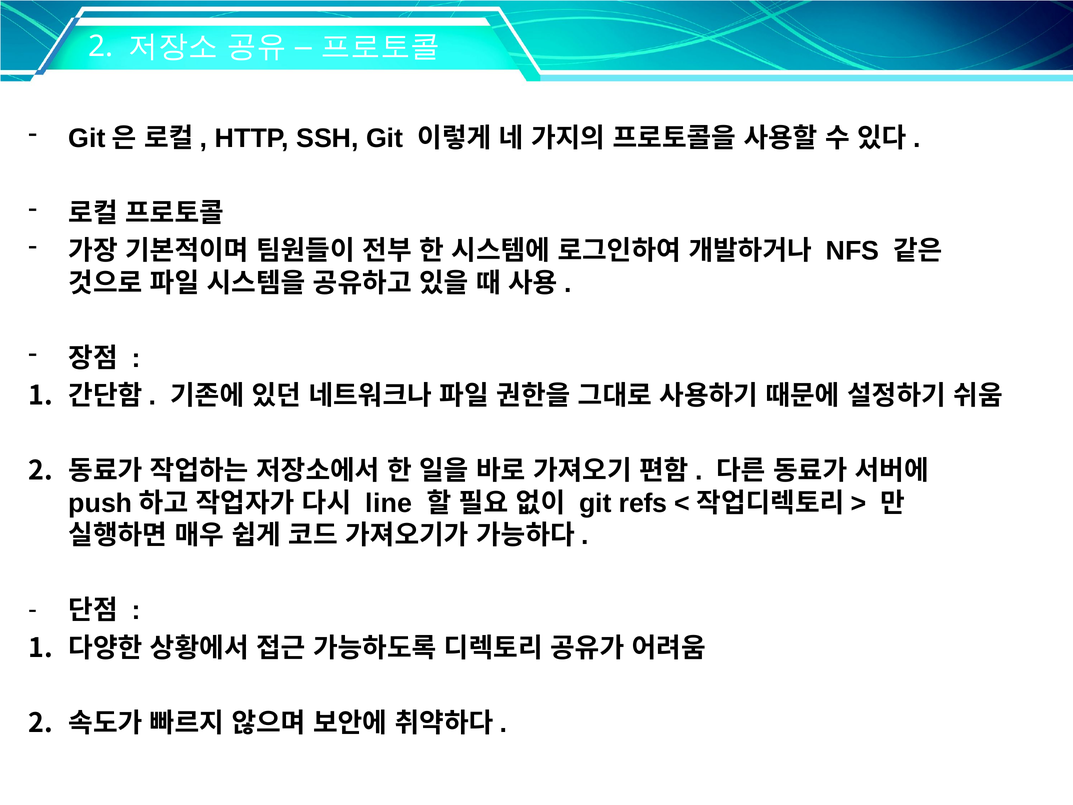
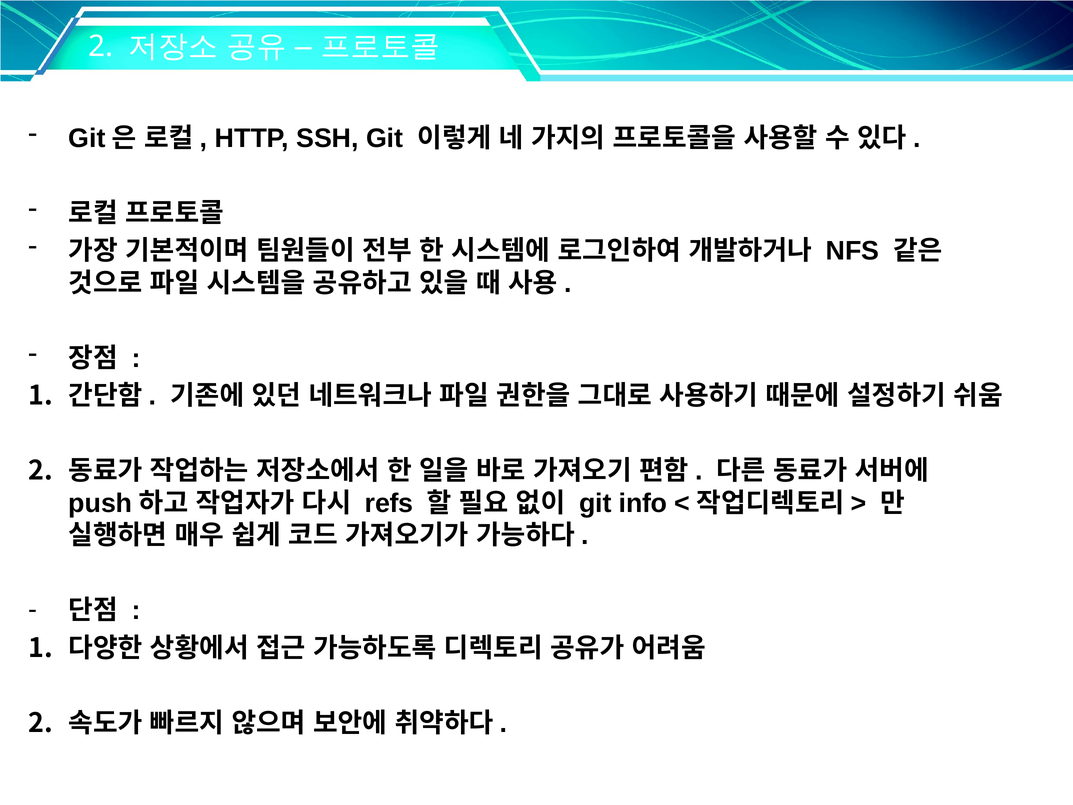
line: line -> refs (389, 503)
refs: refs -> info (643, 503)
